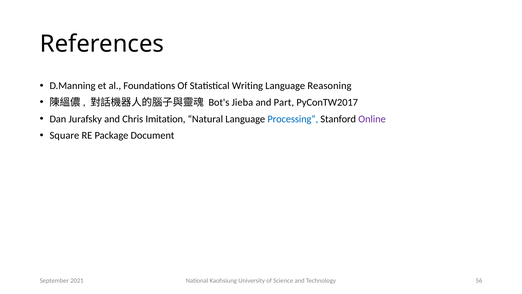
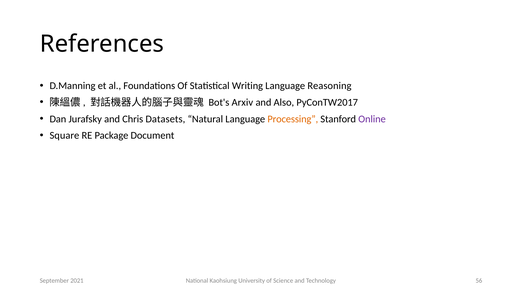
Jieba: Jieba -> Arxiv (242, 102)
Part: Part -> Also (284, 102)
Imitation: Imitation -> Datasets (165, 119)
Processing colour: blue -> orange (293, 119)
